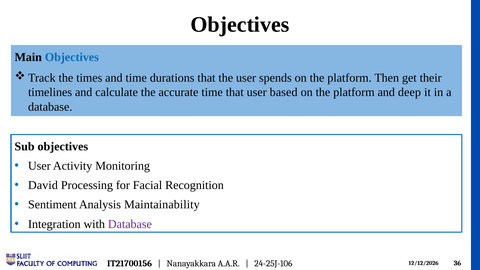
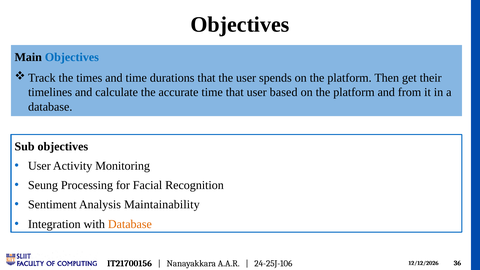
deep: deep -> from (410, 92)
David: David -> Seung (43, 185)
Database colour: purple -> orange (130, 224)
